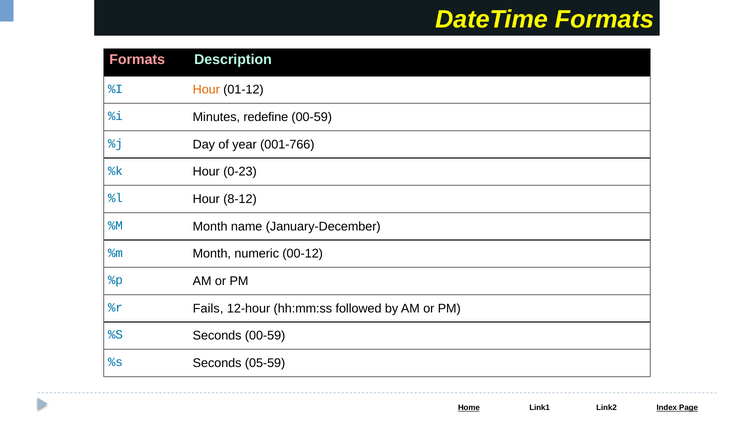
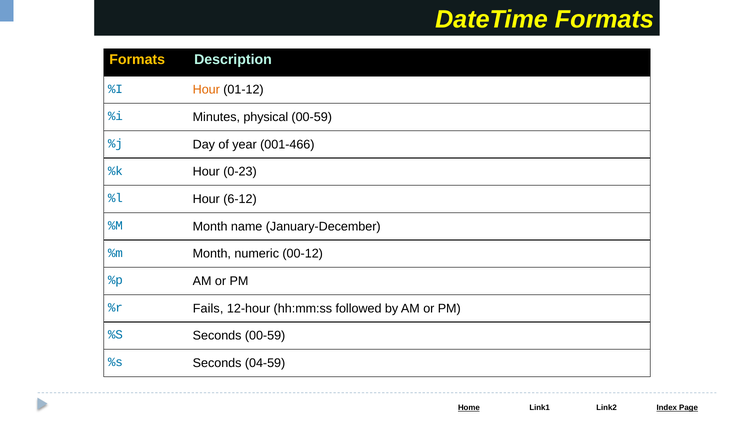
Formats colour: pink -> yellow (137, 60)
redefine: redefine -> physical (266, 117)
001-766: 001-766 -> 001-466 (287, 145)
8-12: 8-12 -> 6-12 (240, 199)
05-59: 05-59 -> 04-59 (265, 363)
